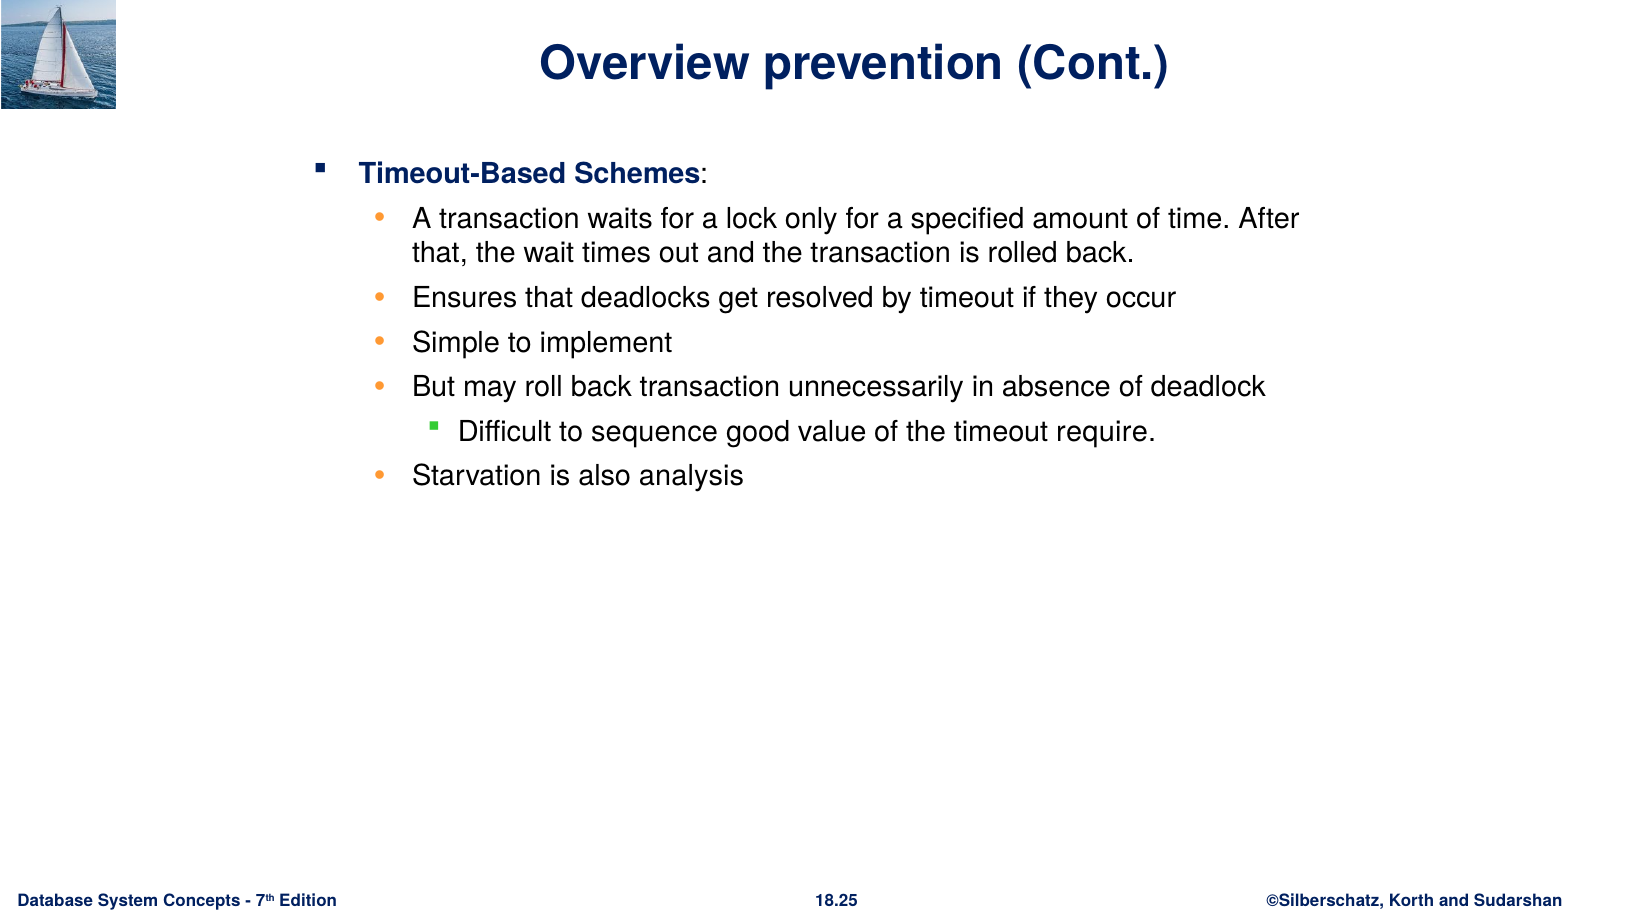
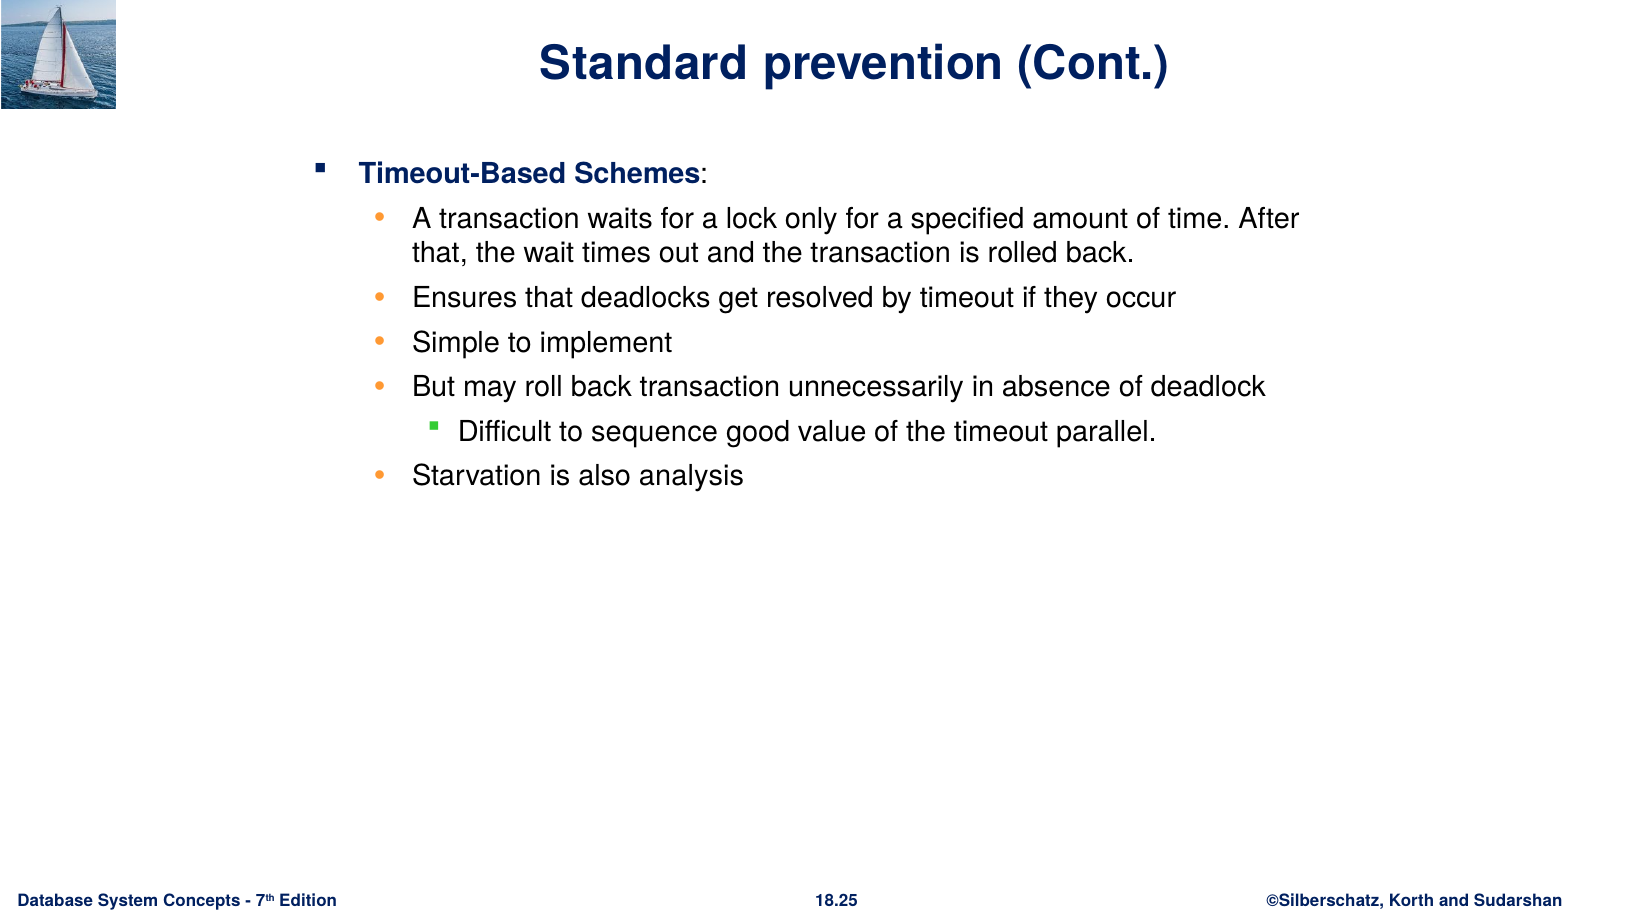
Overview: Overview -> Standard (644, 64)
require: require -> parallel (1106, 432)
